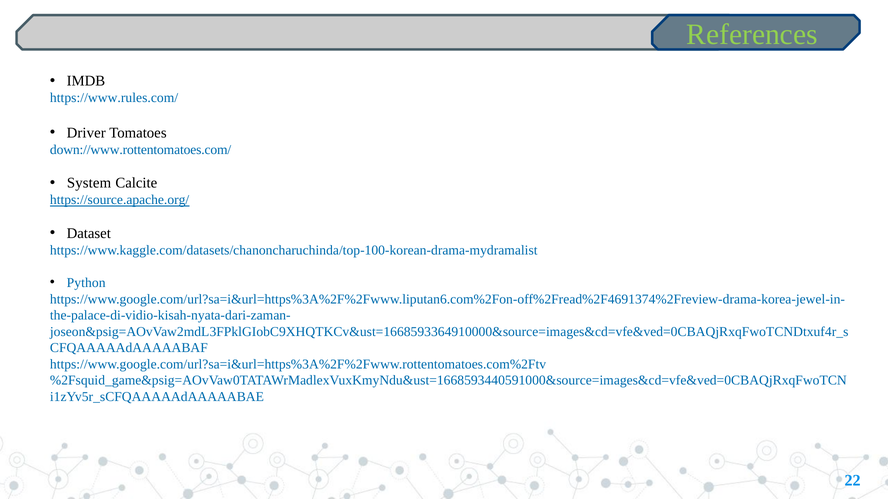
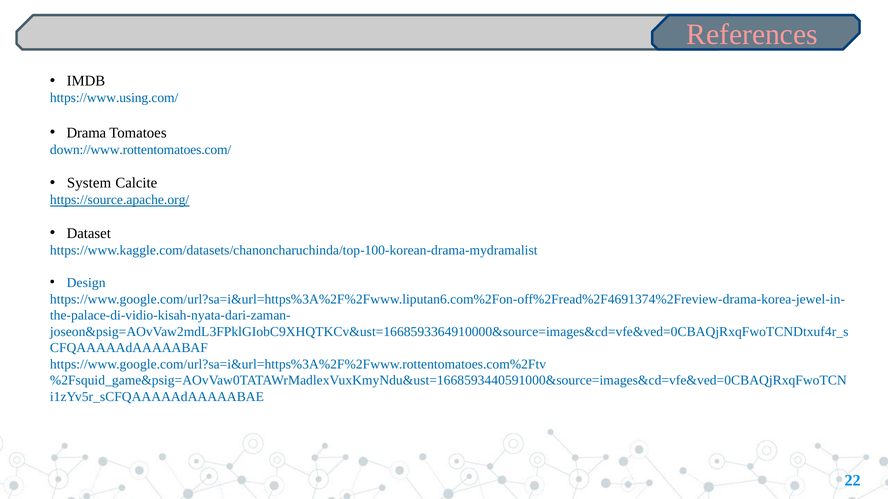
References colour: light green -> pink (752, 34)
https://www.rules.com/: https://www.rules.com/ -> https://www.using.com/ (114, 98)
Driver: Driver -> Drama (86, 133)
Python: Python -> Design (86, 283)
